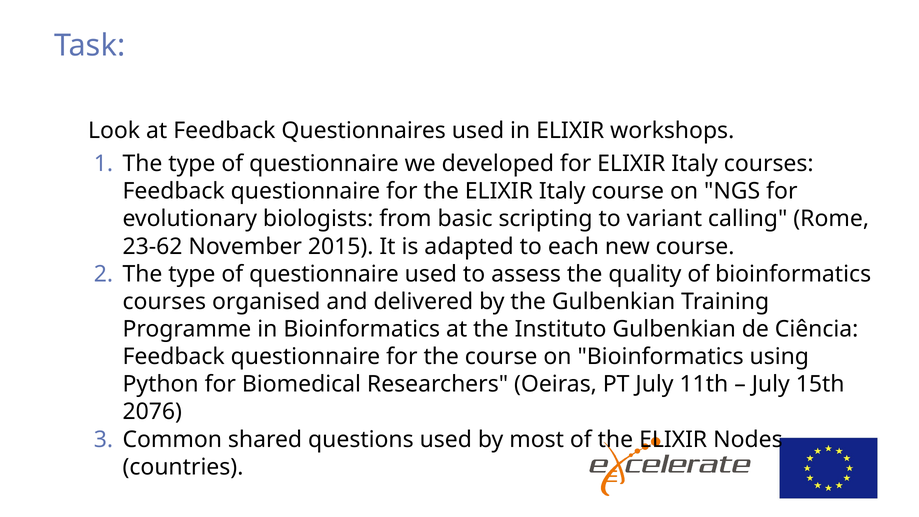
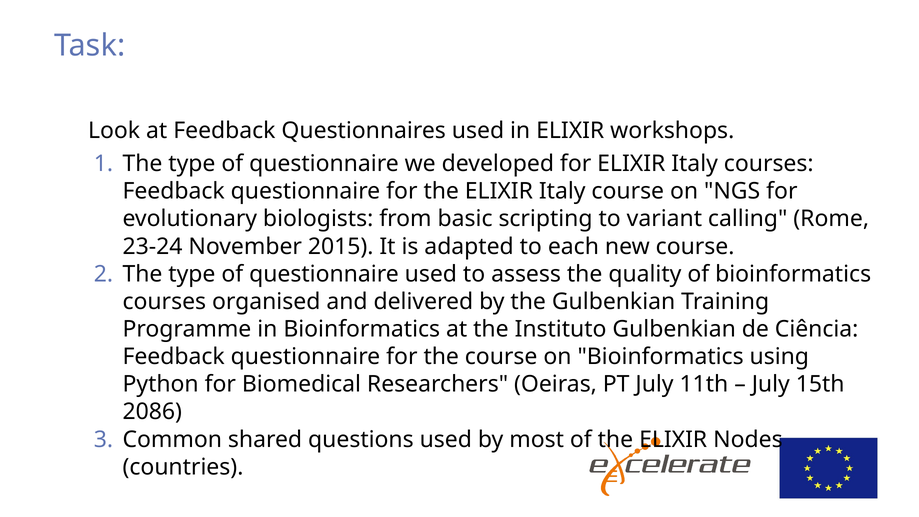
23-62: 23-62 -> 23-24 (152, 246)
2076: 2076 -> 2086 (152, 412)
